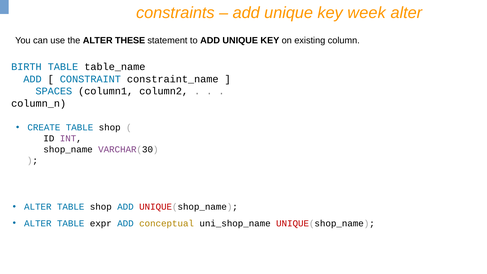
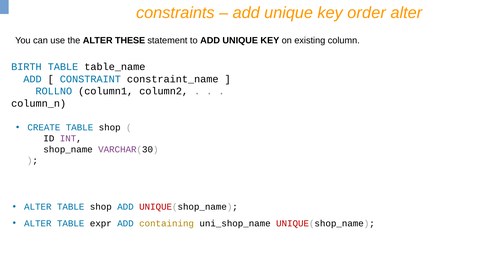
week: week -> order (367, 13)
SPACES: SPACES -> ROLLNO (54, 91)
conceptual: conceptual -> containing (167, 223)
